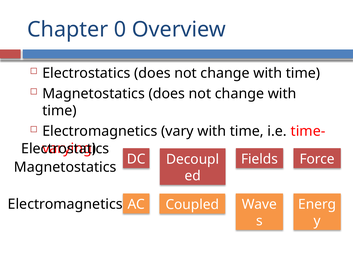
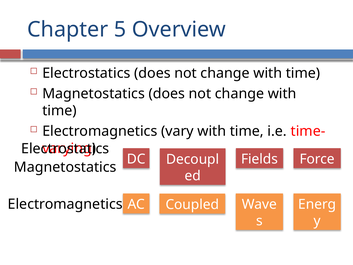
0: 0 -> 5 (120, 29)
